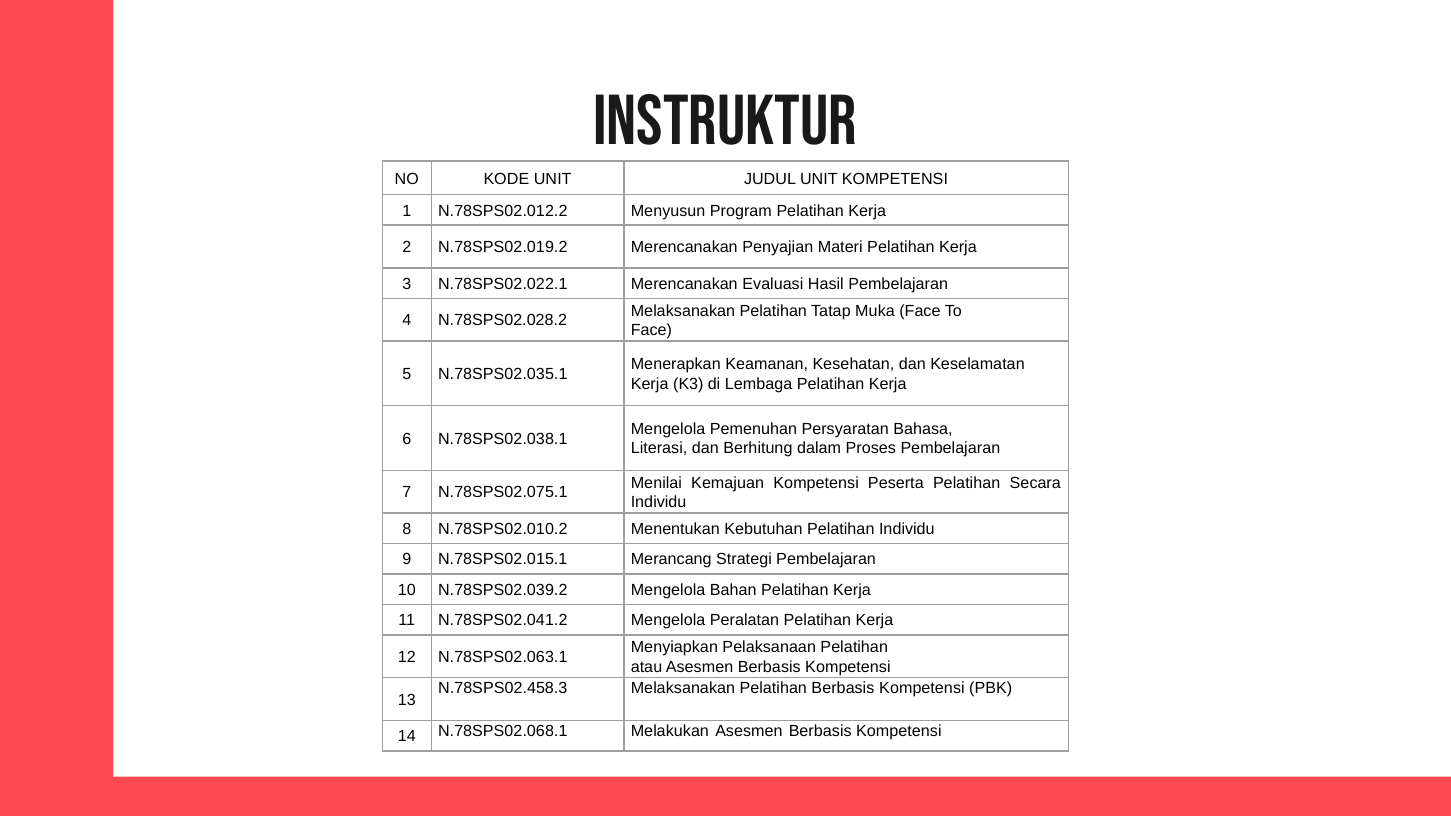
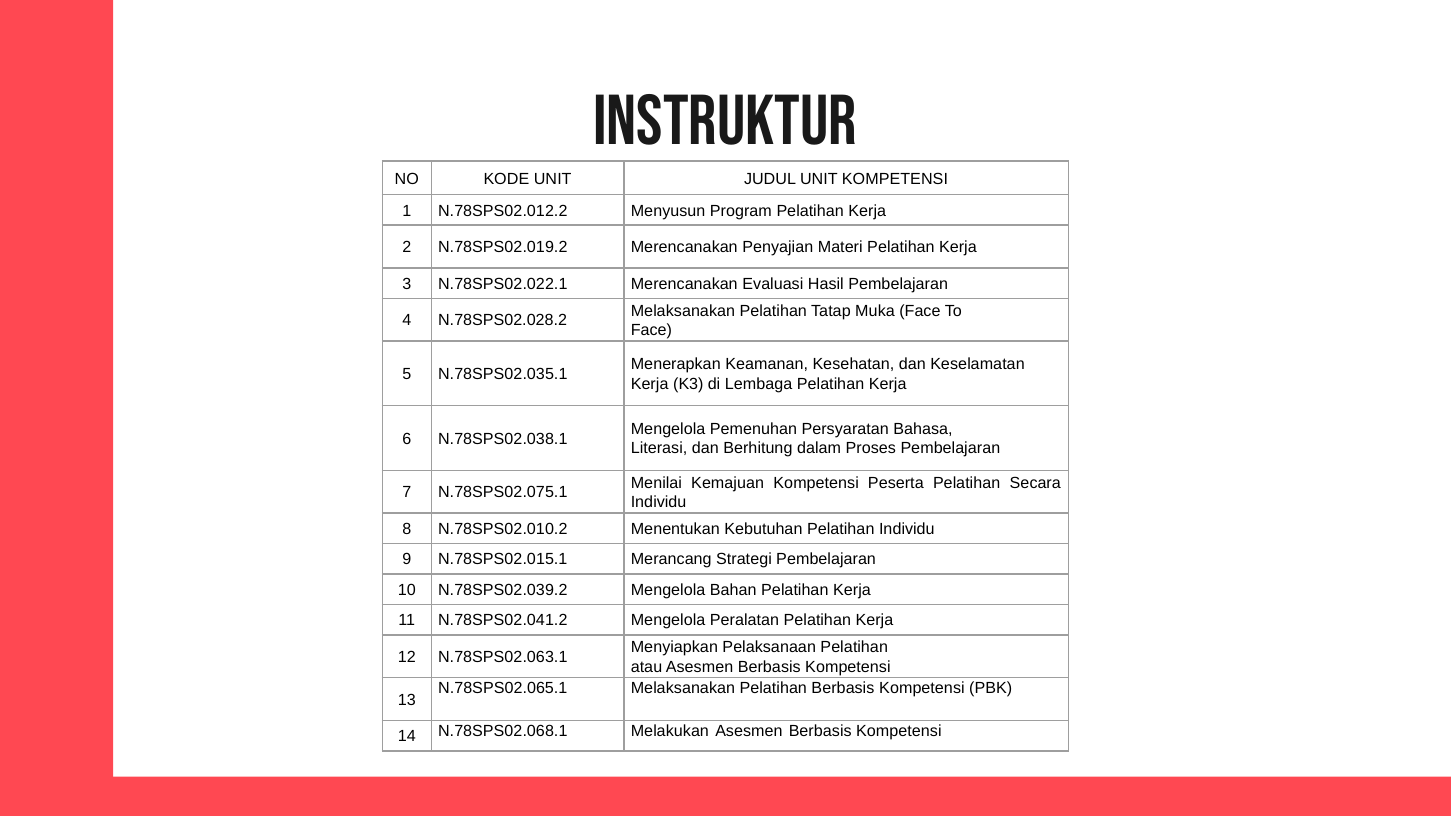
N.78SPS02.458.3: N.78SPS02.458.3 -> N.78SPS02.065.1 (503, 689)
